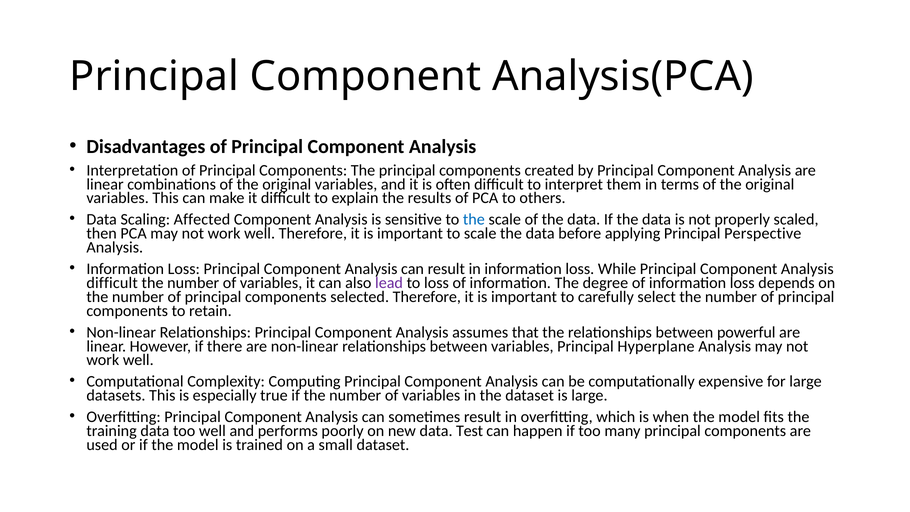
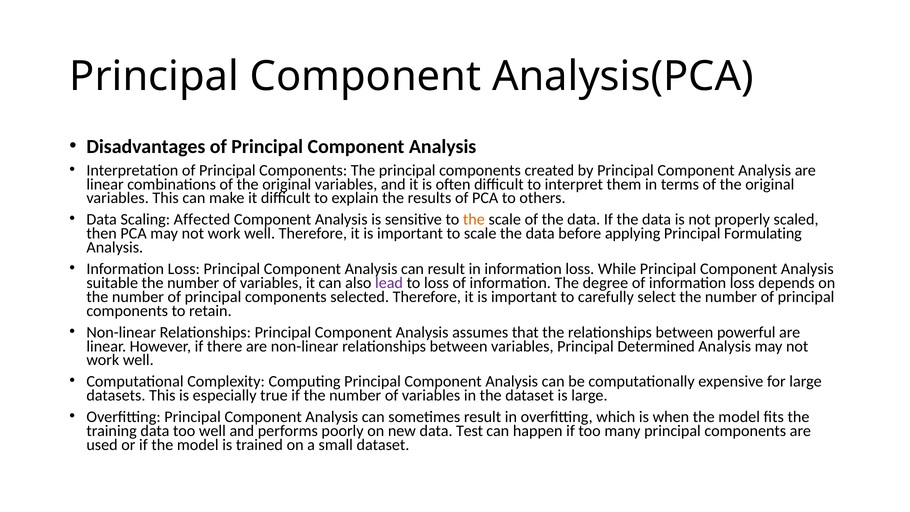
the colour: blue -> orange (474, 220)
Perspective: Perspective -> Formulating (763, 234)
difficult: difficult -> suitable (112, 283)
Hyperplane: Hyperplane -> Determined (656, 346)
